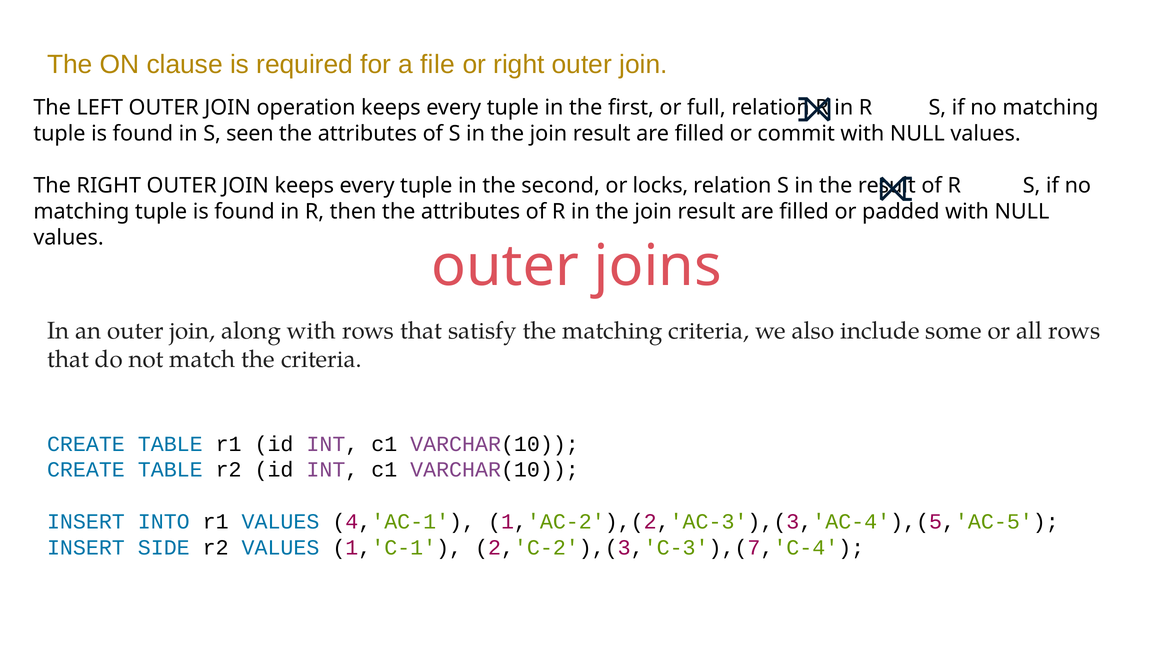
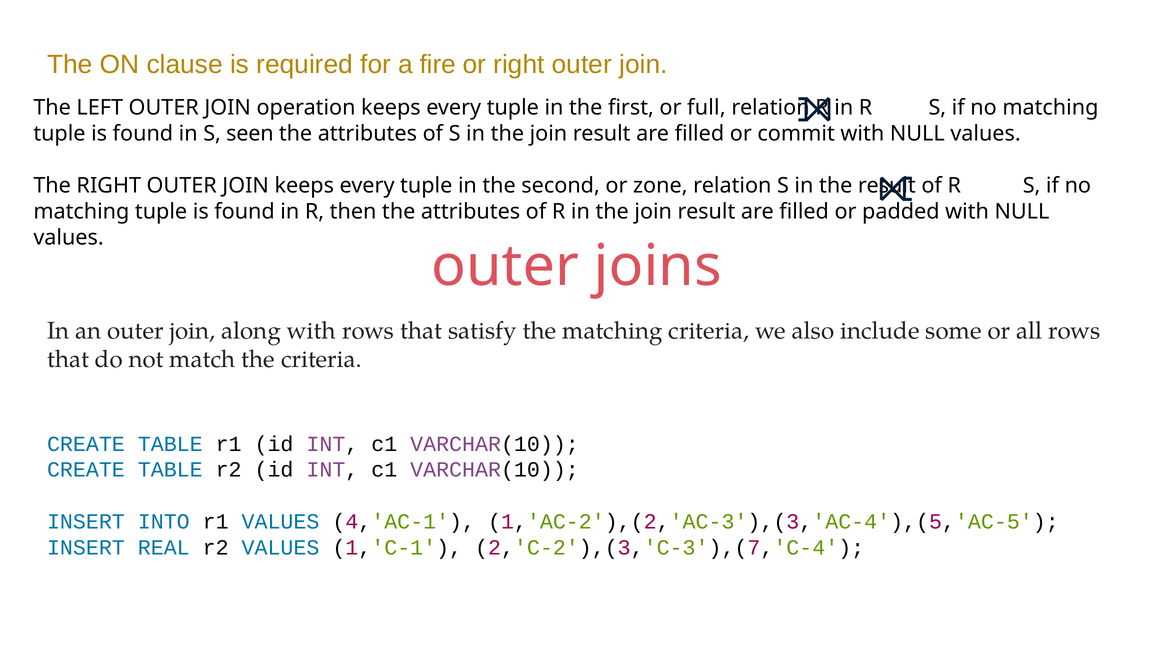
file: file -> fire (438, 65)
locks: locks -> zone (660, 186)
SIDE: SIDE -> REAL (164, 548)
